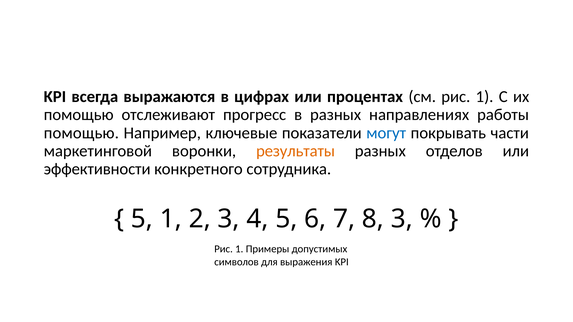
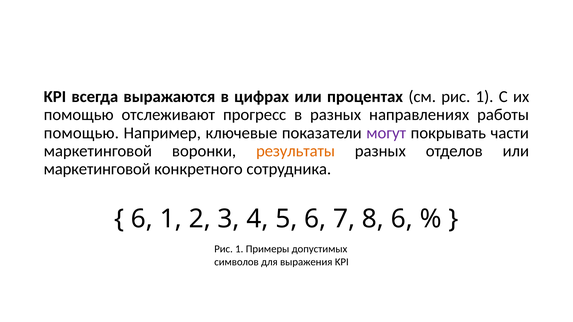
могут colour: blue -> purple (386, 133)
эффективности: эффективности -> маркетинговой (97, 169)
5: 5 -> 6 (142, 219)
8 3: 3 -> 6 (402, 219)
